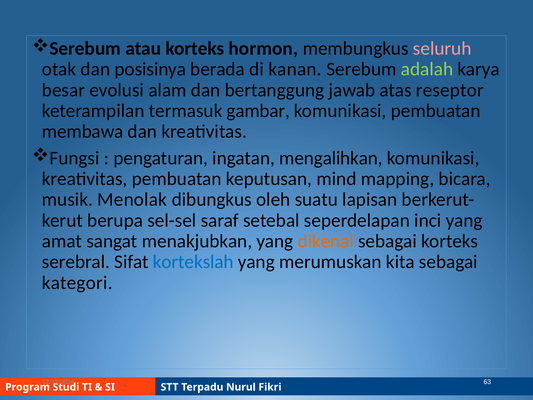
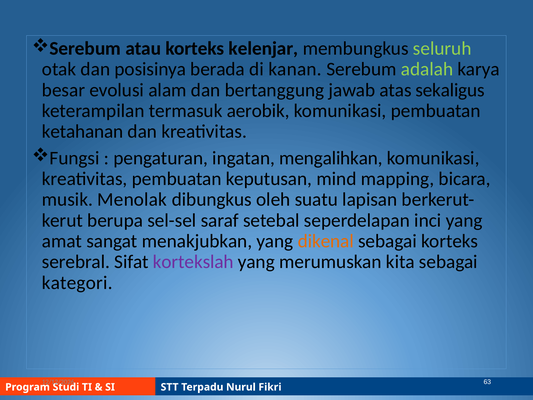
hormon: hormon -> kelenjar (263, 48)
seluruh colour: pink -> light green (442, 48)
reseptor: reseptor -> sekaligus (450, 90)
gambar: gambar -> aerobik (258, 111)
membawa: membawa -> ketahanan (83, 132)
kortekslah colour: blue -> purple (193, 262)
